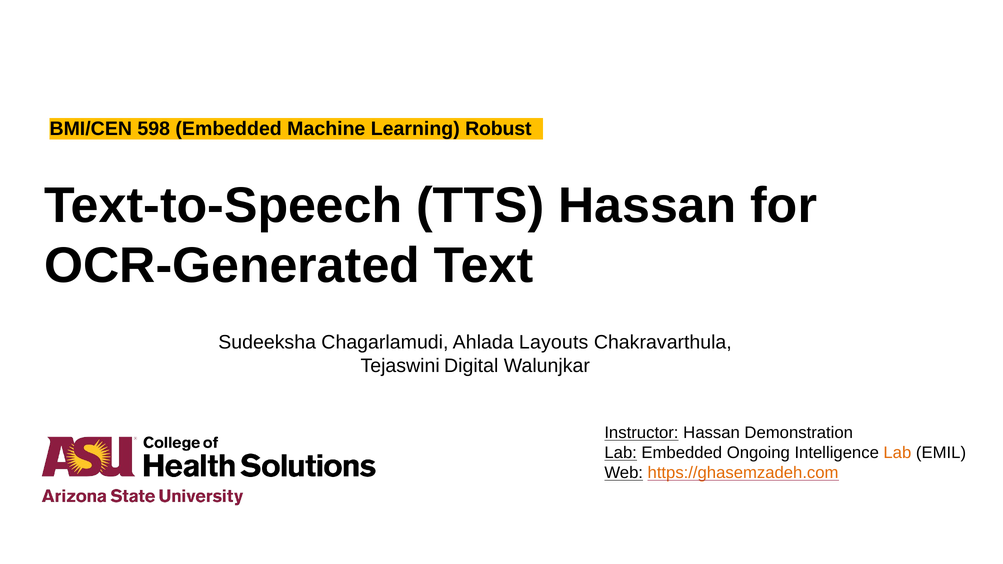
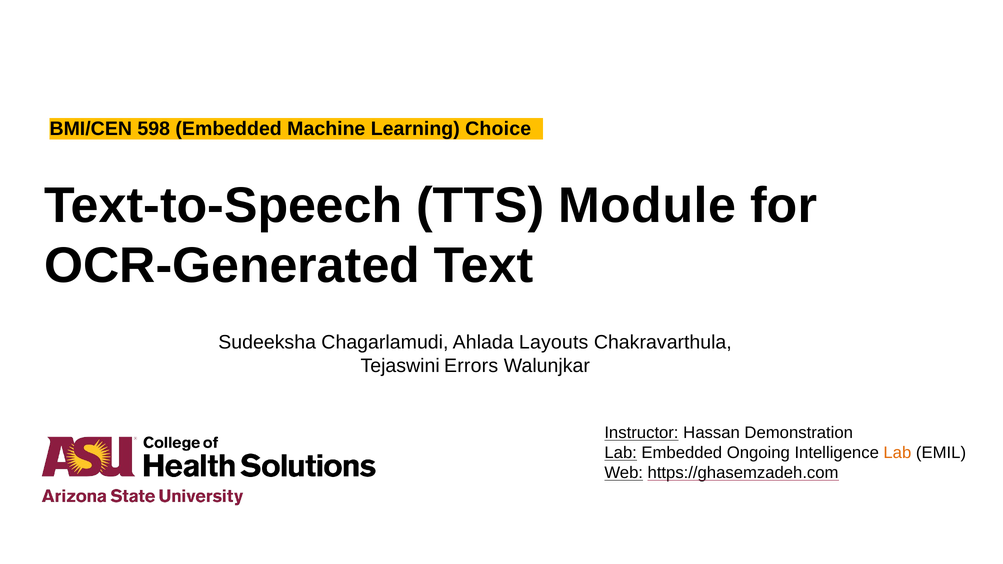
Robust: Robust -> Choice (498, 129)
TTS Hassan: Hassan -> Module (647, 206)
Digital: Digital -> Errors (471, 366)
https://ghasemzadeh.com colour: orange -> black (743, 473)
